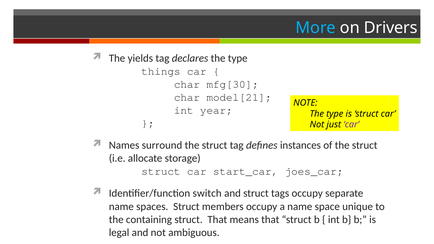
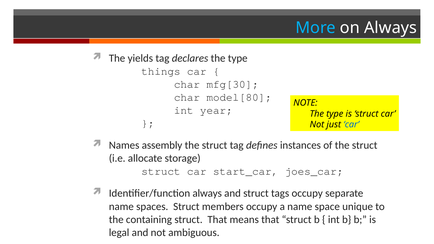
on Drivers: Drivers -> Always (391, 28)
model[21: model[21 -> model[80 (239, 97)
car colour: purple -> blue (351, 125)
surround: surround -> assembly (162, 145)
Identifier/function switch: switch -> always (207, 194)
